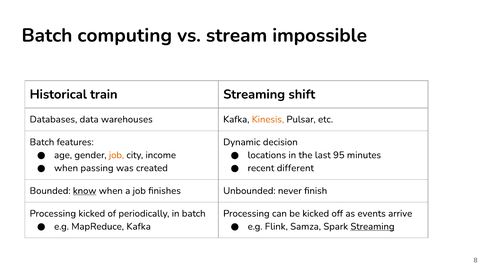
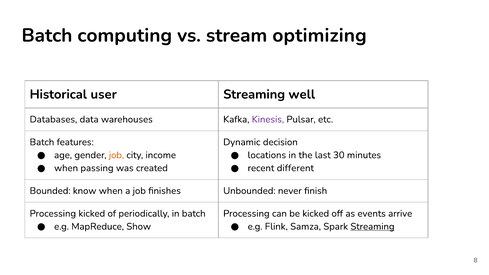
impossible: impossible -> optimizing (320, 35)
train: train -> user (104, 94)
shift: shift -> well (302, 94)
Kinesis colour: orange -> purple (268, 119)
95: 95 -> 30 (339, 155)
know underline: present -> none (85, 191)
MapReduce Kafka: Kafka -> Show (139, 227)
